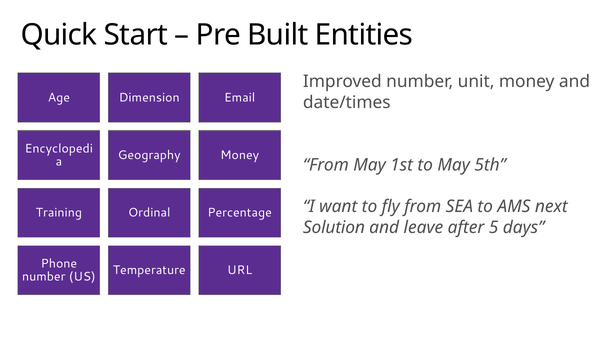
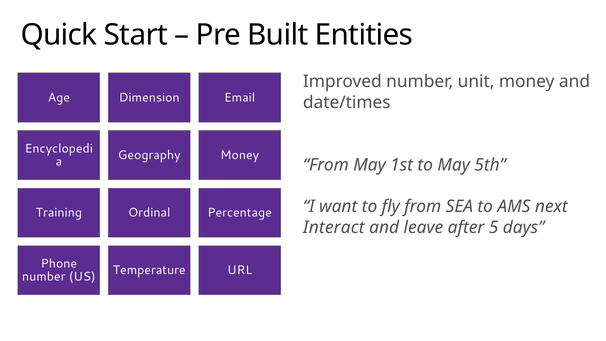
Solution: Solution -> Interact (334, 227)
